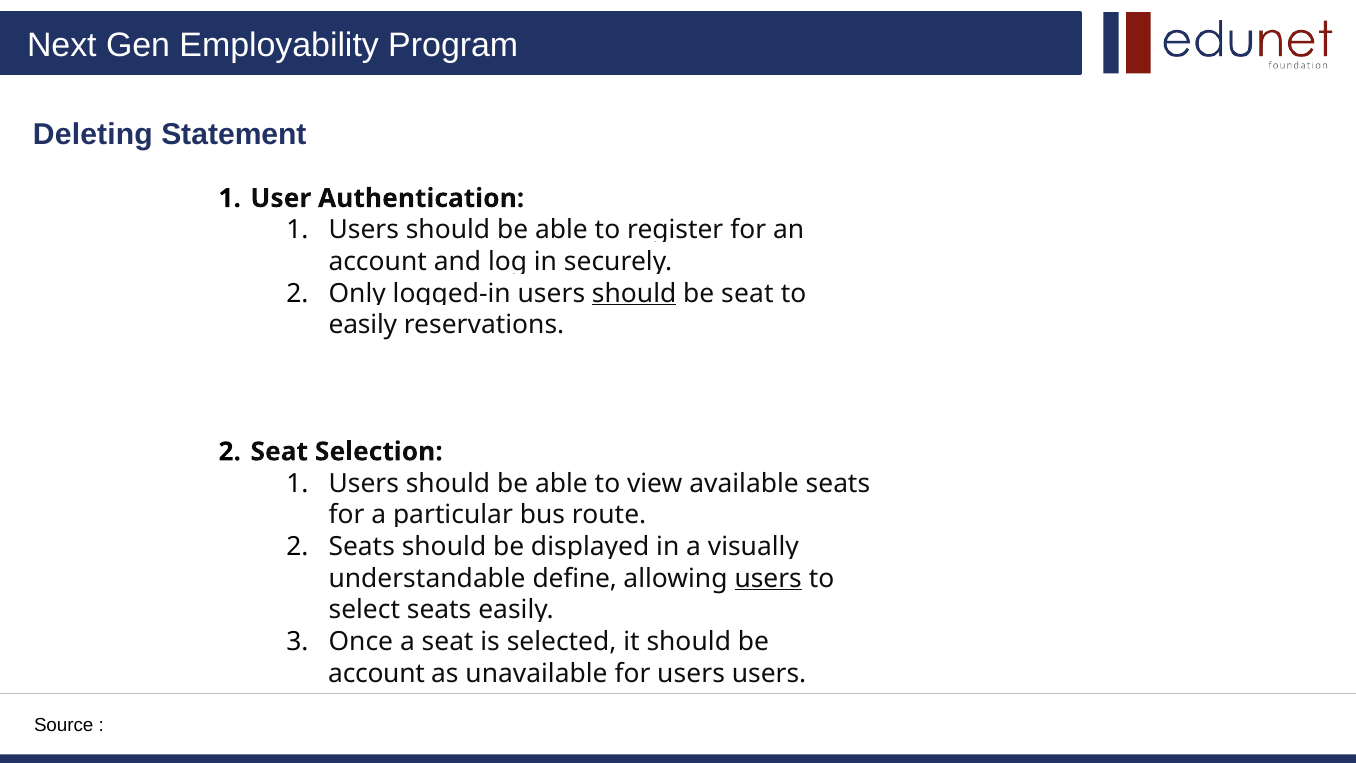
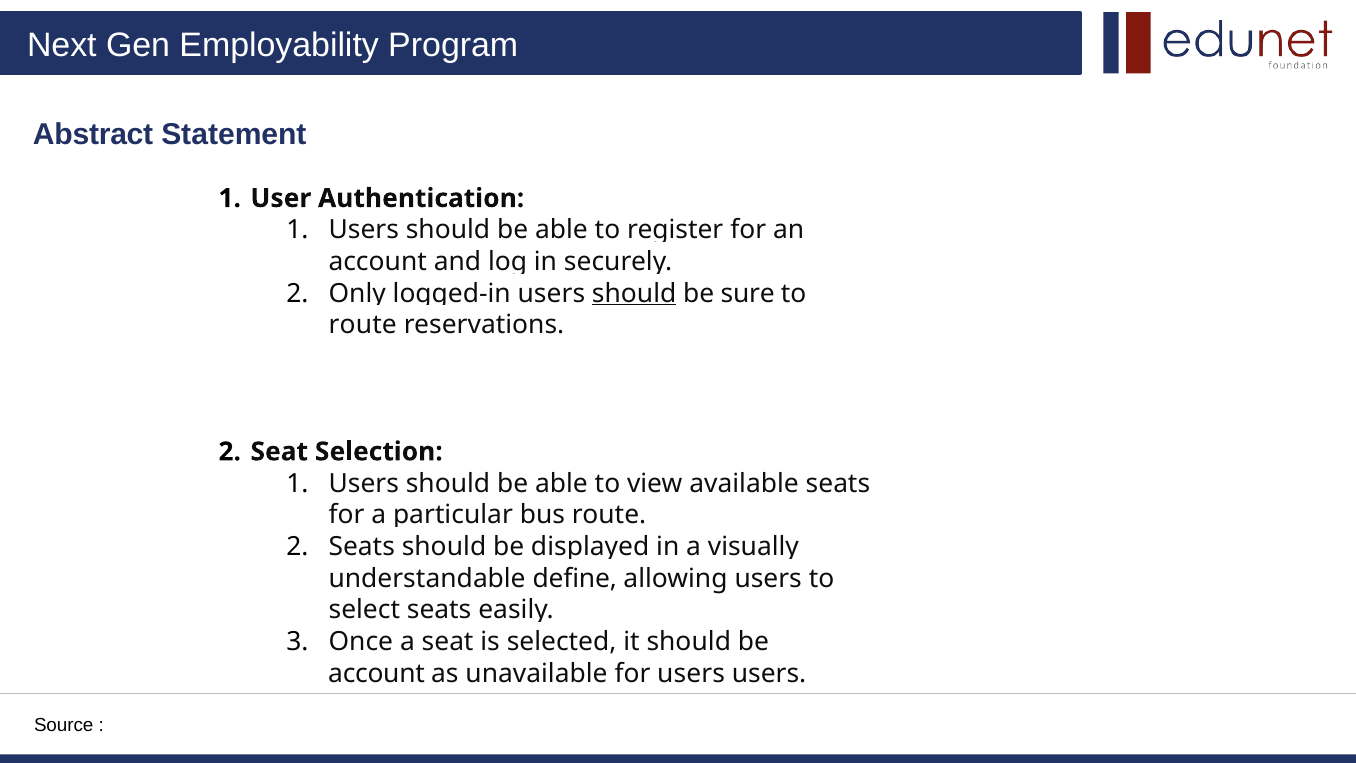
Deleting: Deleting -> Abstract (93, 135)
be seat: seat -> sure (748, 293)
easily: easily -> route (363, 325)
users underline: present -> none (768, 578)
